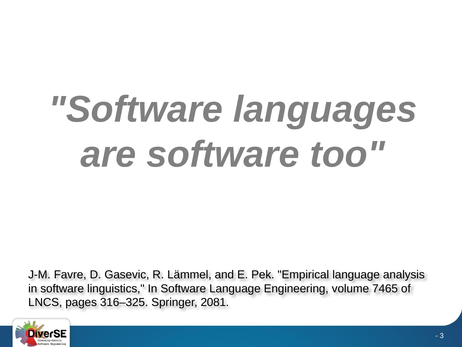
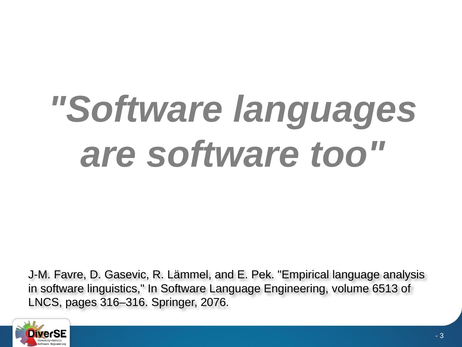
7465: 7465 -> 6513 (385, 288)
316–325: 316–325 -> 316–316 (124, 302)
2081: 2081 -> 2076 (215, 302)
